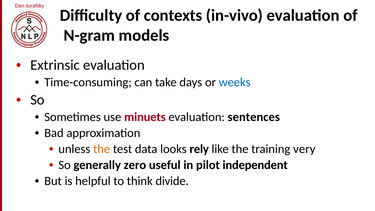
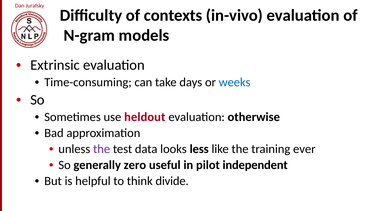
minuets: minuets -> heldout (145, 117)
sentences: sentences -> otherwise (254, 117)
the colour: orange -> purple (102, 149)
rely: rely -> less (199, 149)
very: very -> ever (304, 149)
